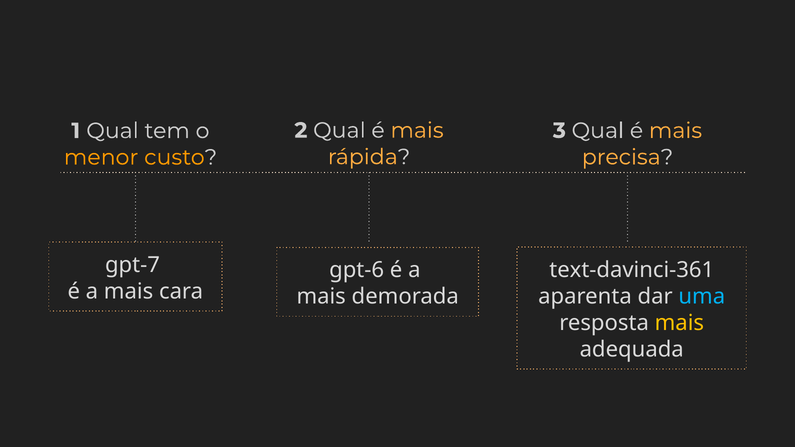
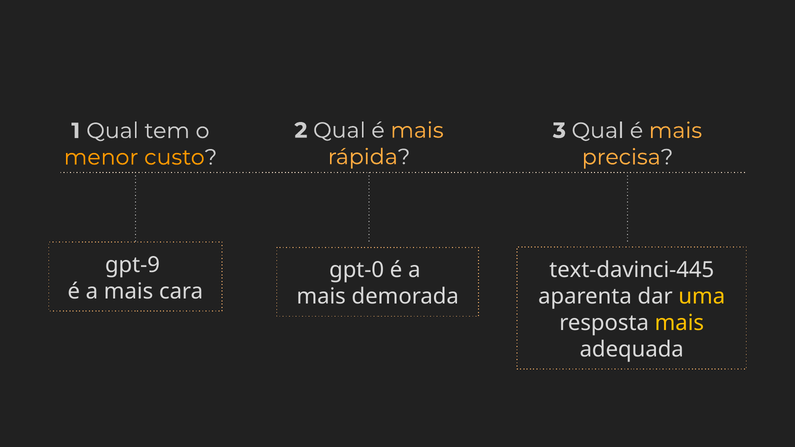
gpt-7: gpt-7 -> gpt-9 (132, 265)
text-davinci-361: text-davinci-361 -> text-davinci-445 (632, 270)
gpt-6: gpt-6 -> gpt-0 (357, 270)
uma colour: light blue -> yellow (702, 296)
